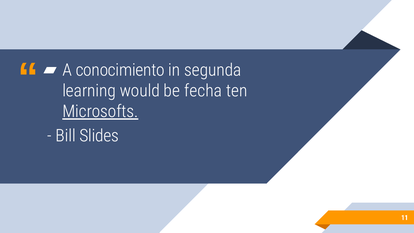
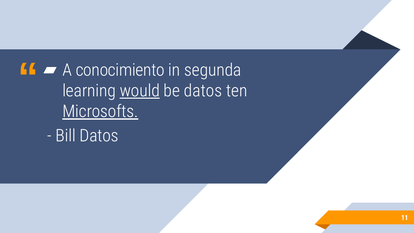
would underline: none -> present (140, 91)
be fecha: fecha -> datos (203, 91)
Bill Slides: Slides -> Datos (99, 136)
